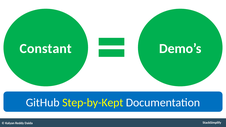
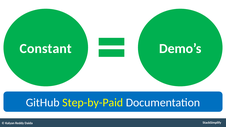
Step-by-Kept: Step-by-Kept -> Step-by-Paid (93, 103)
